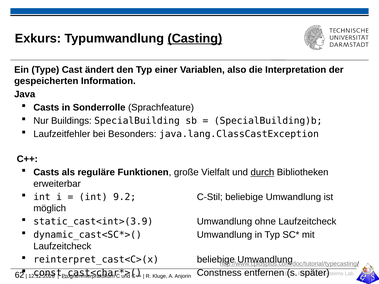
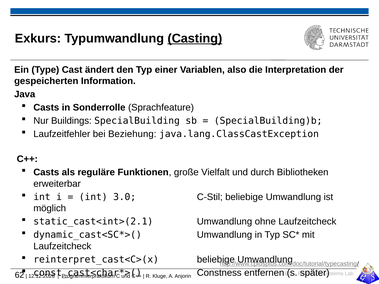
Besonders: Besonders -> Beziehung (132, 134)
durch underline: present -> none (262, 173)
9.2: 9.2 -> 3.0 (125, 197)
static_cast<int>(3.9: static_cast<int>(3.9 -> static_cast<int>(2.1 (93, 222)
